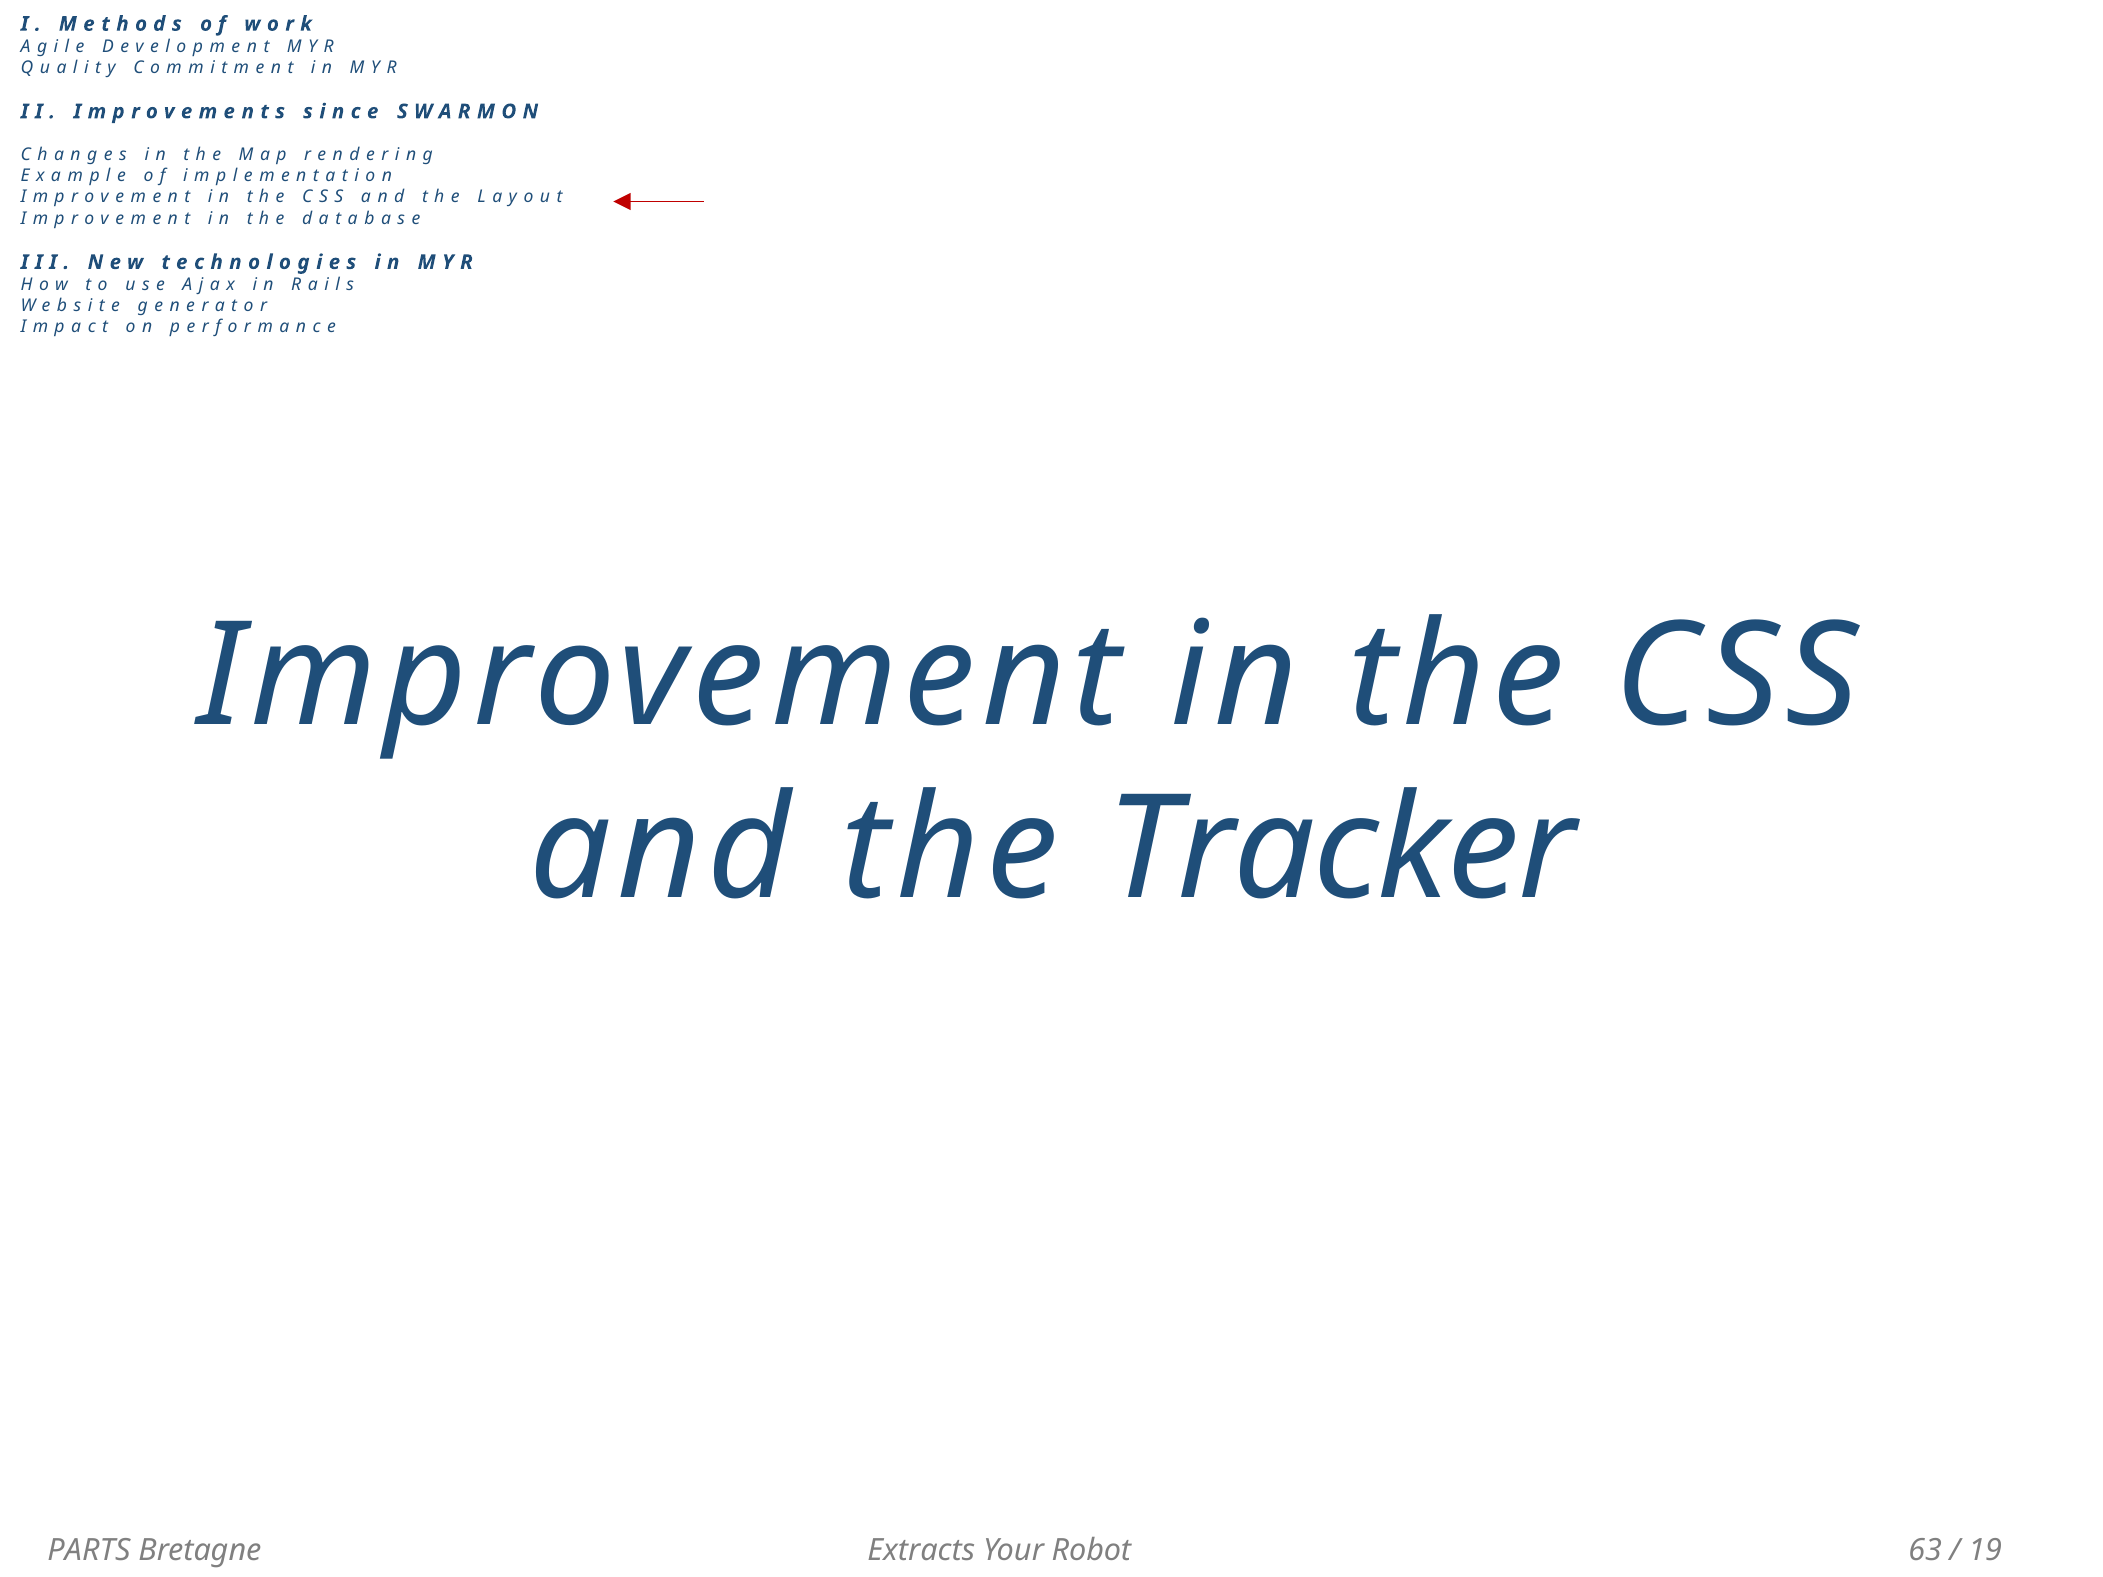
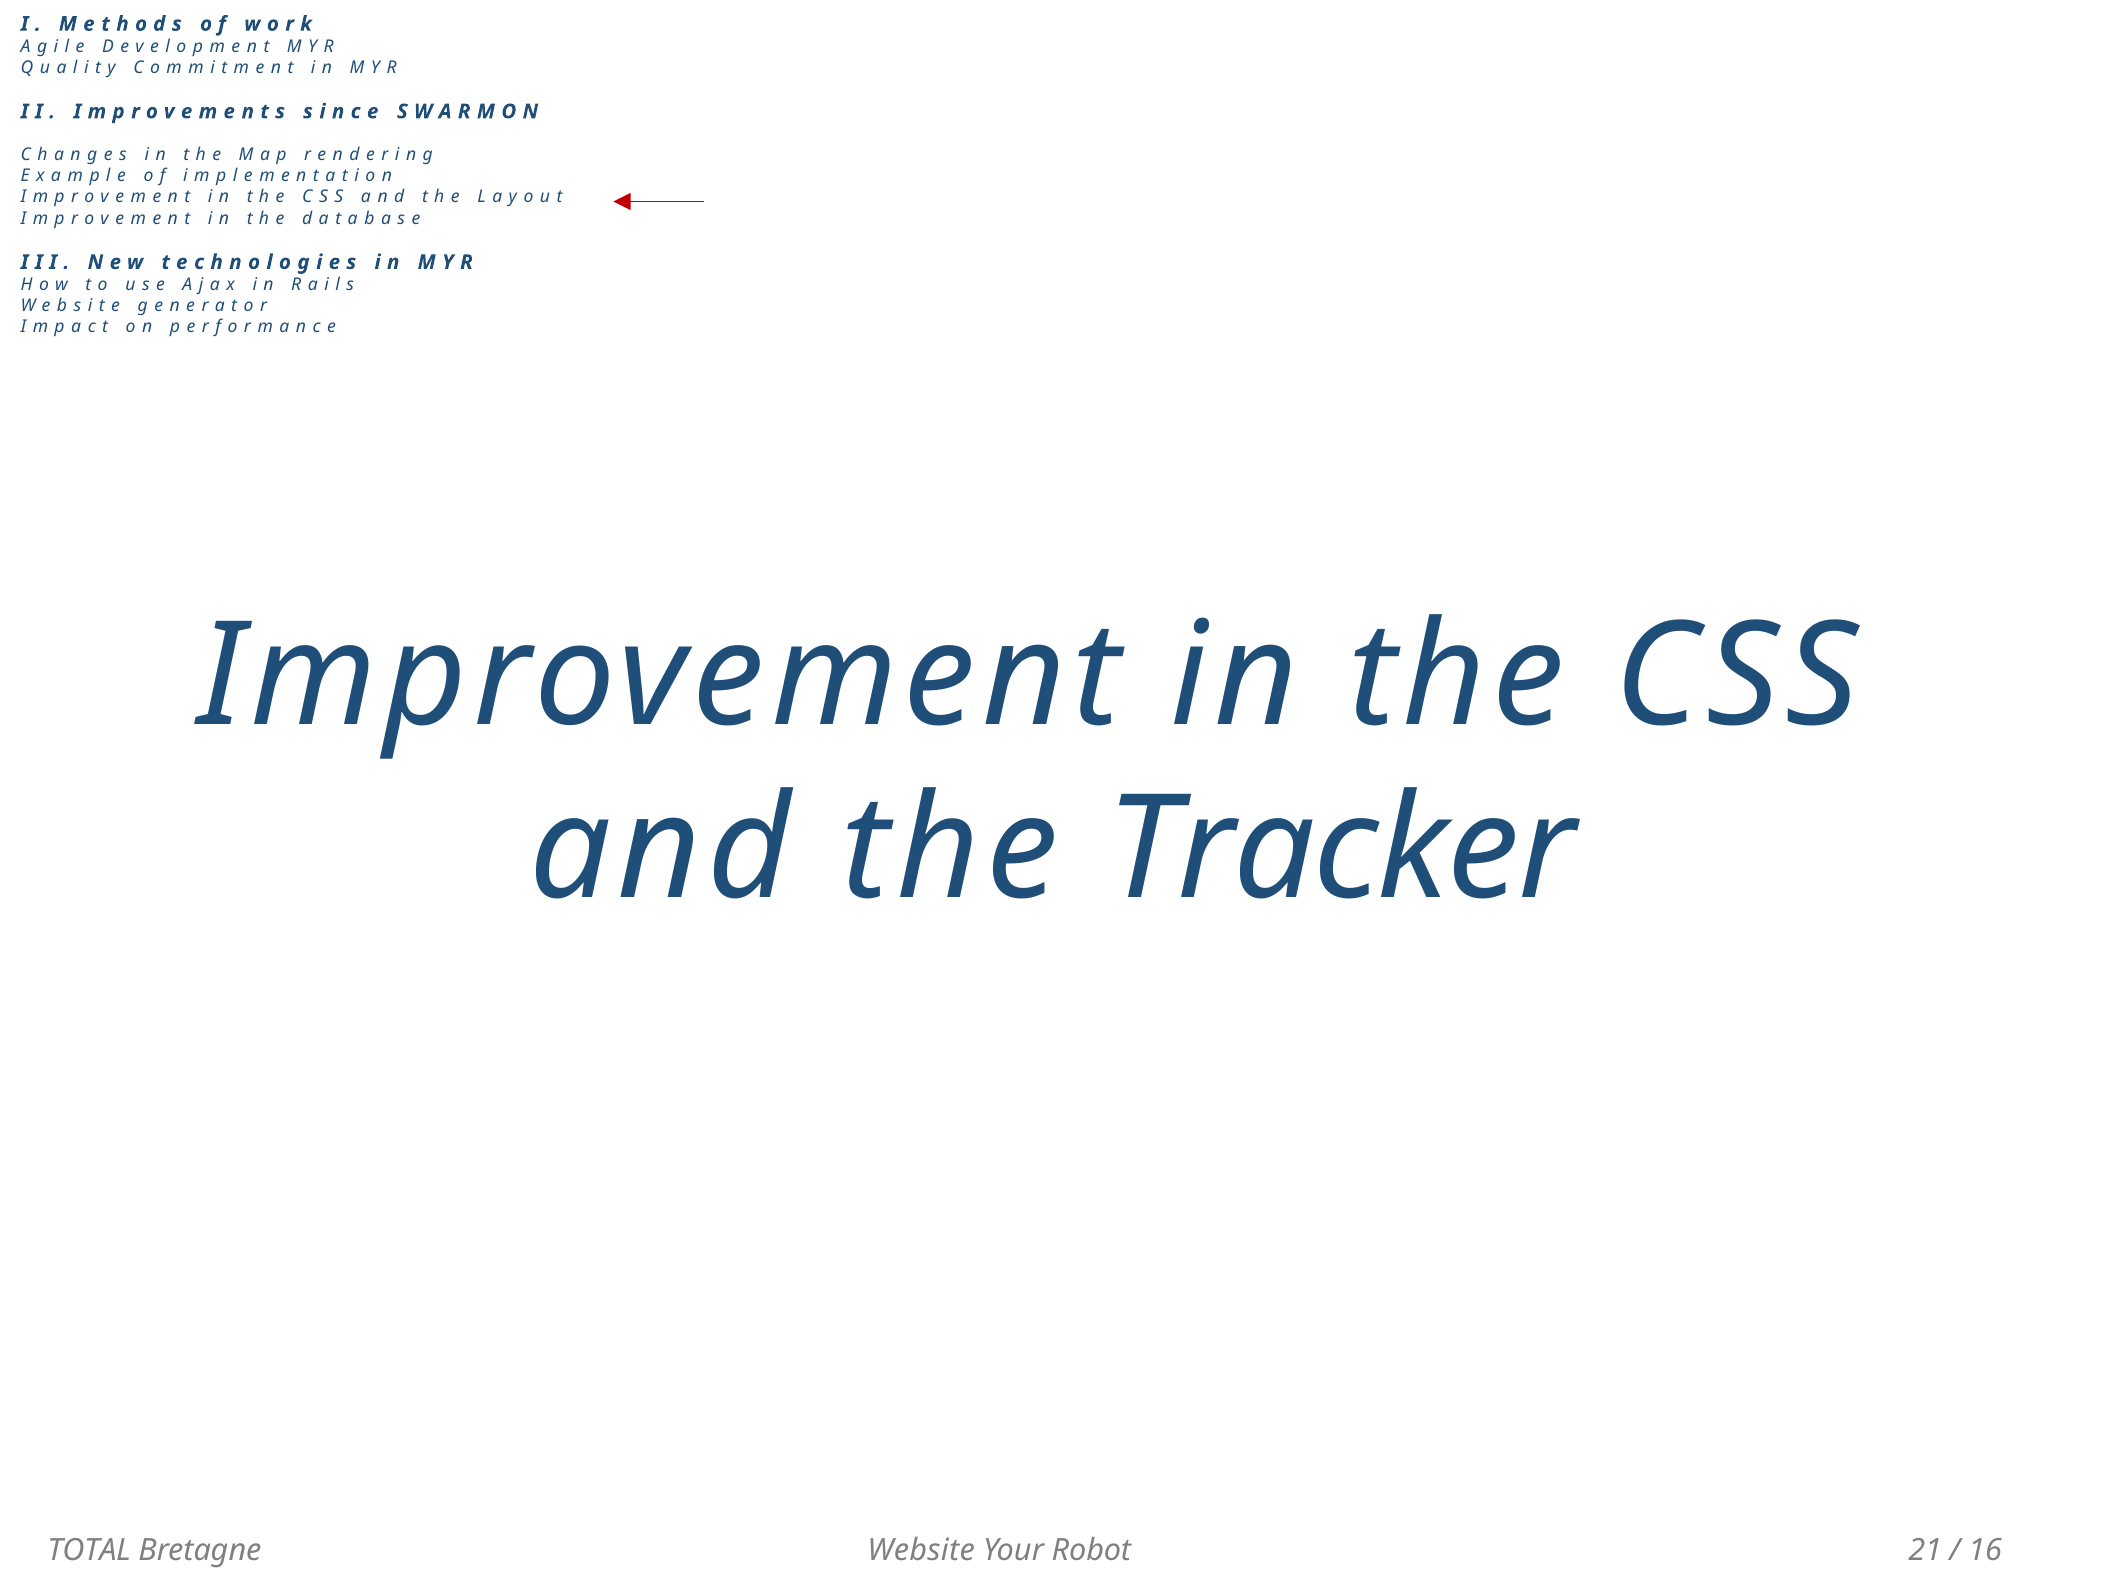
PARTS: PARTS -> TOTAL (89, 1550)
Extracts: Extracts -> Website (921, 1550)
63: 63 -> 21 (1925, 1550)
19: 19 -> 16 (1985, 1550)
